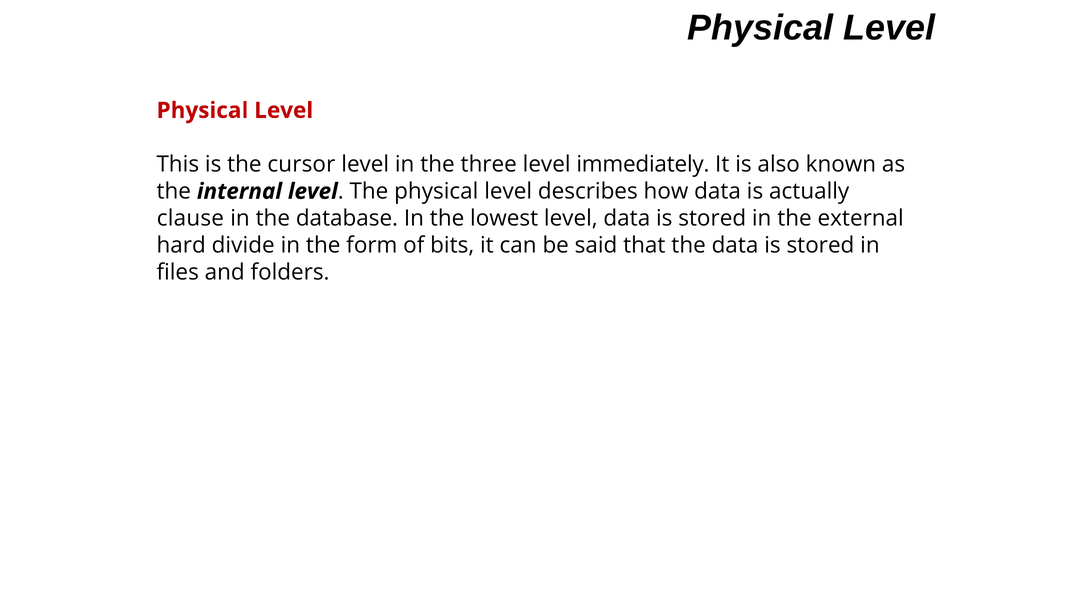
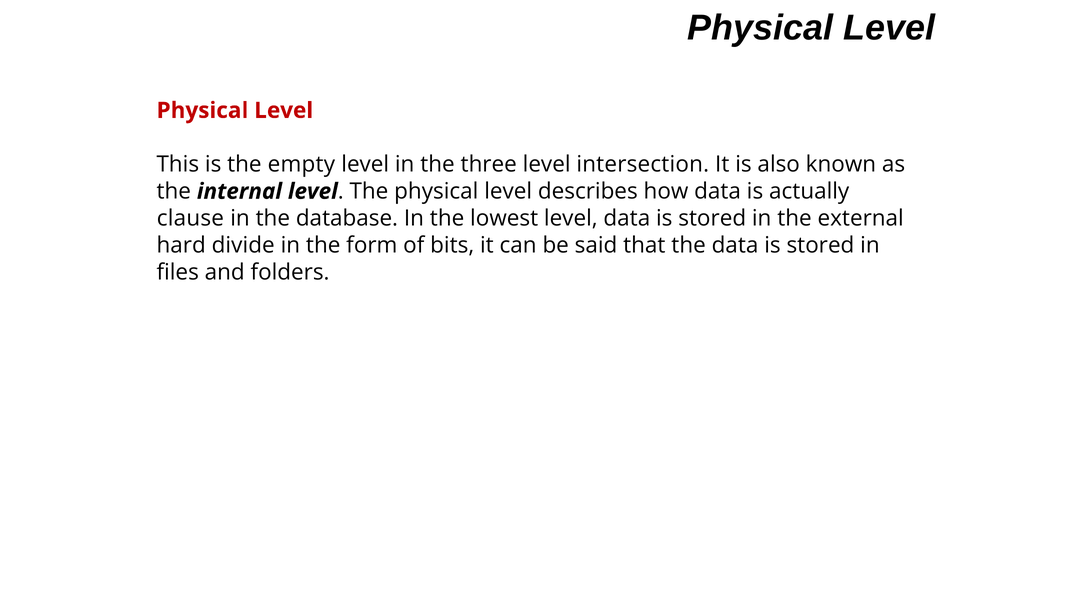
cursor: cursor -> empty (301, 164)
immediately: immediately -> intersection (643, 164)
